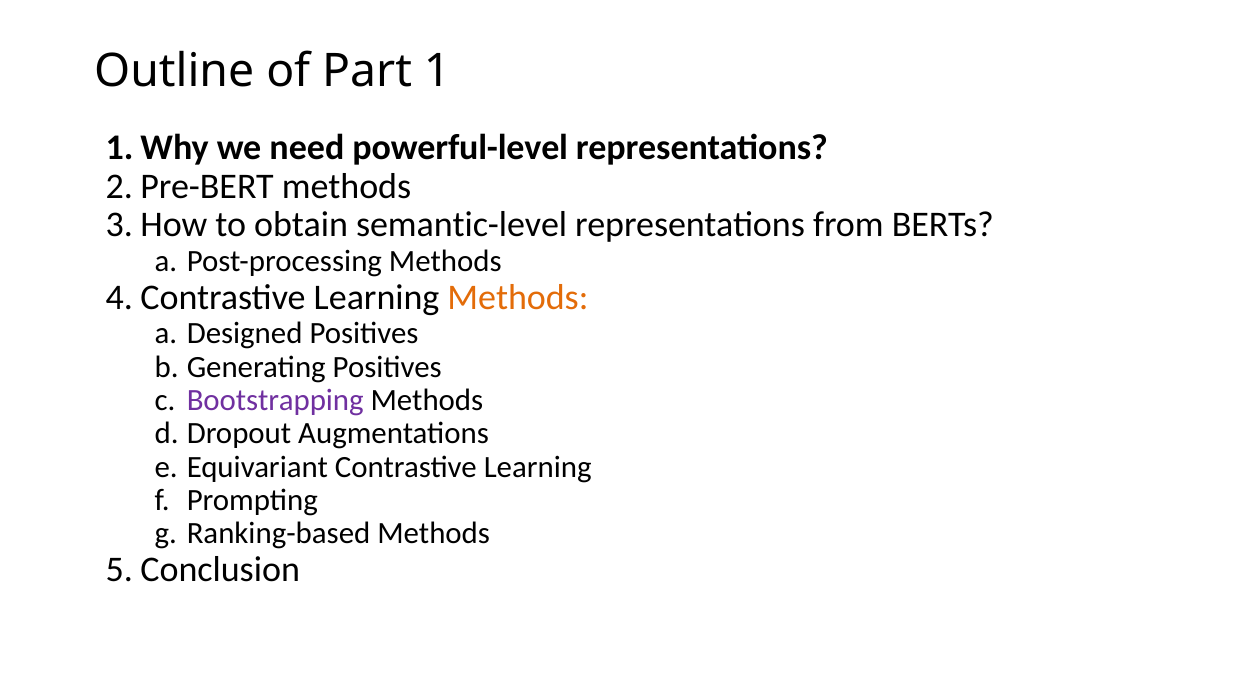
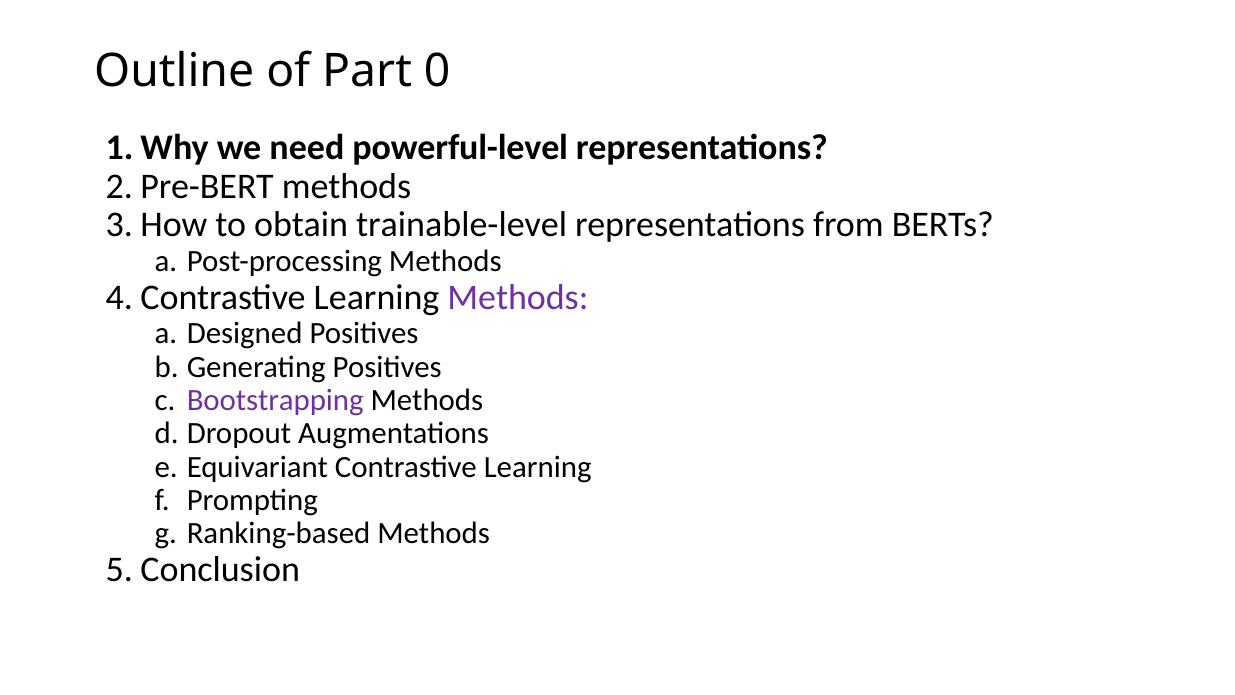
1: 1 -> 0 (437, 71)
semantic-level: semantic-level -> trainable-level (462, 225)
Methods colour: orange -> purple (518, 297)
